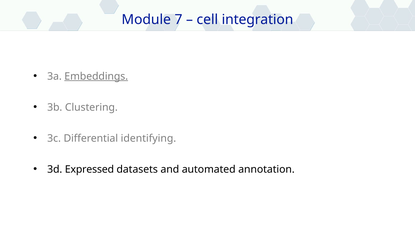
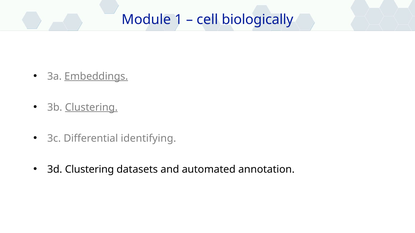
7: 7 -> 1 (178, 20)
integration: integration -> biologically (258, 20)
Clustering underline: none -> present (91, 108)
3d Expressed: Expressed -> Clustering (89, 170)
